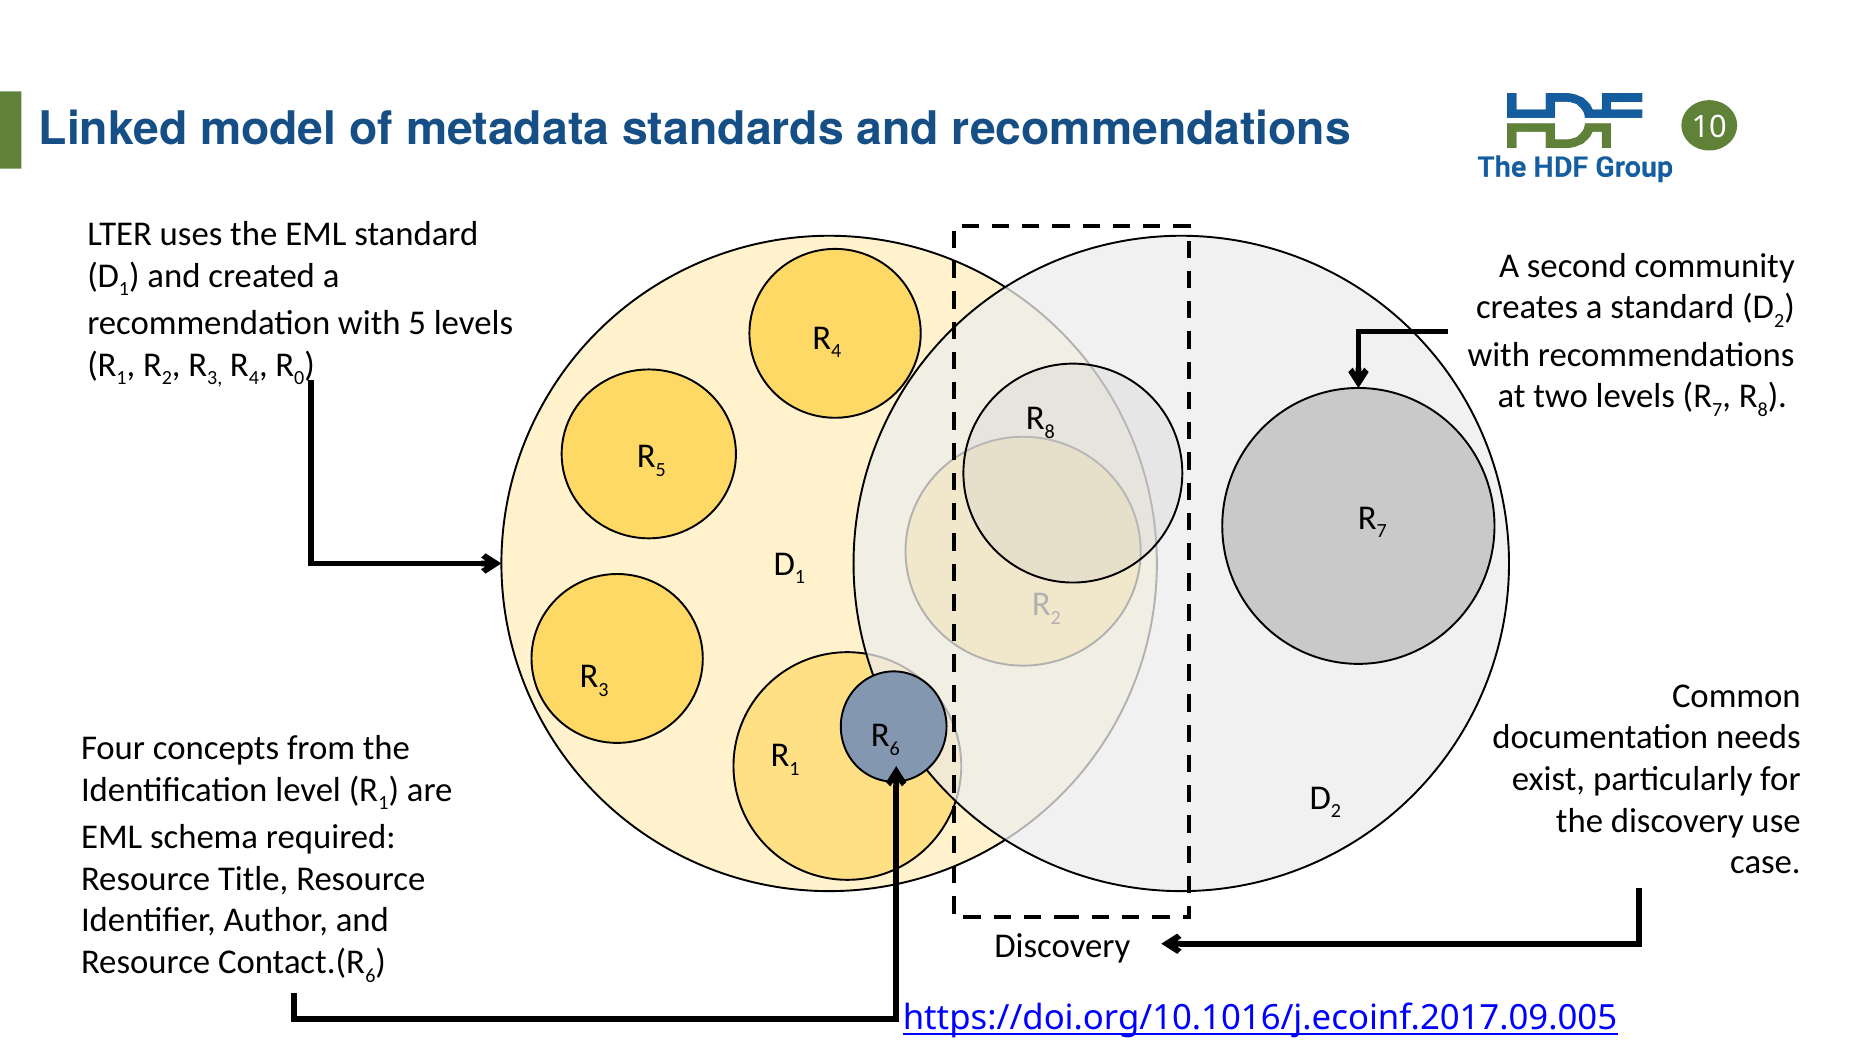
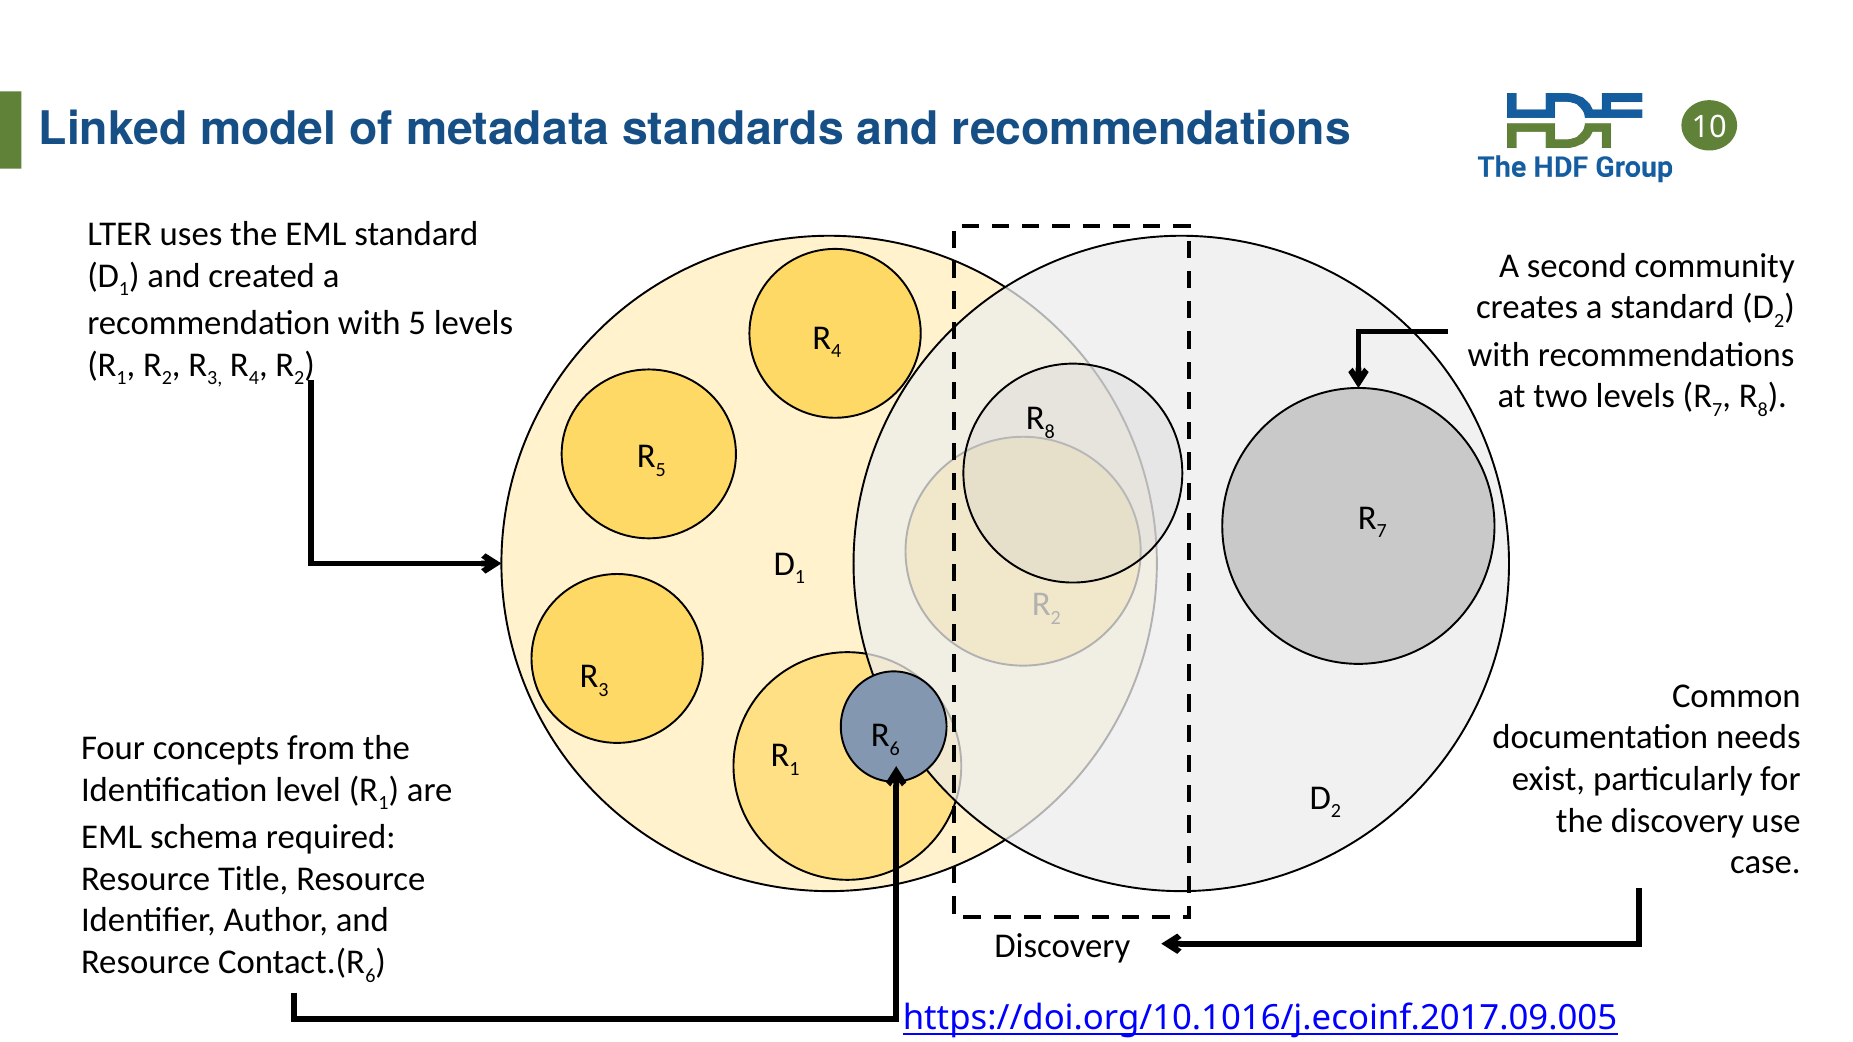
0: 0 -> 2 (299, 378)
